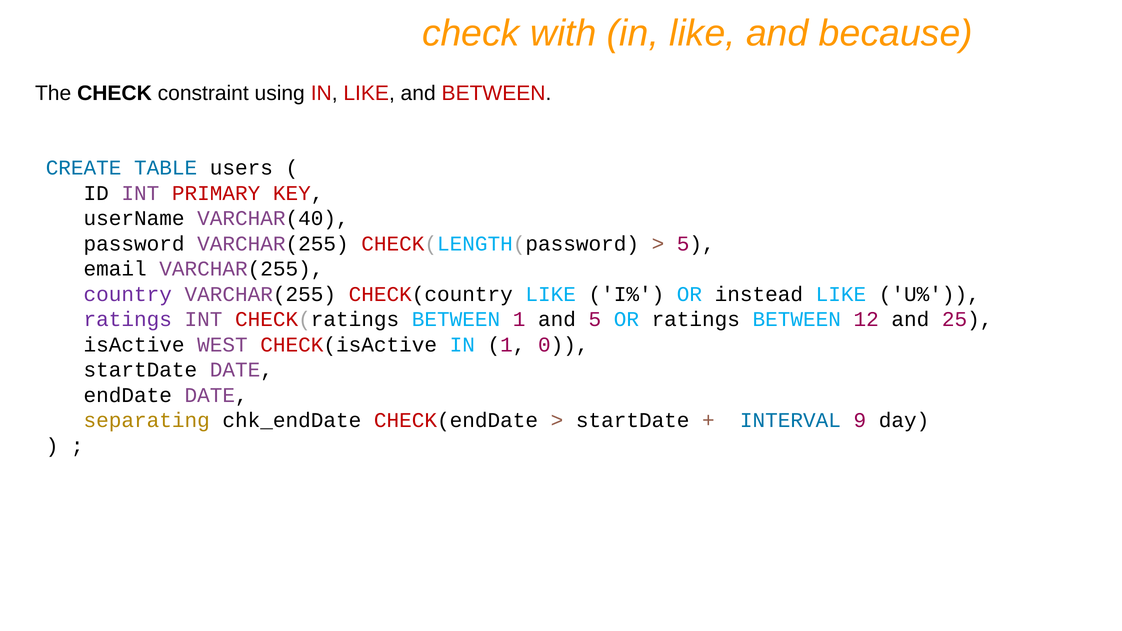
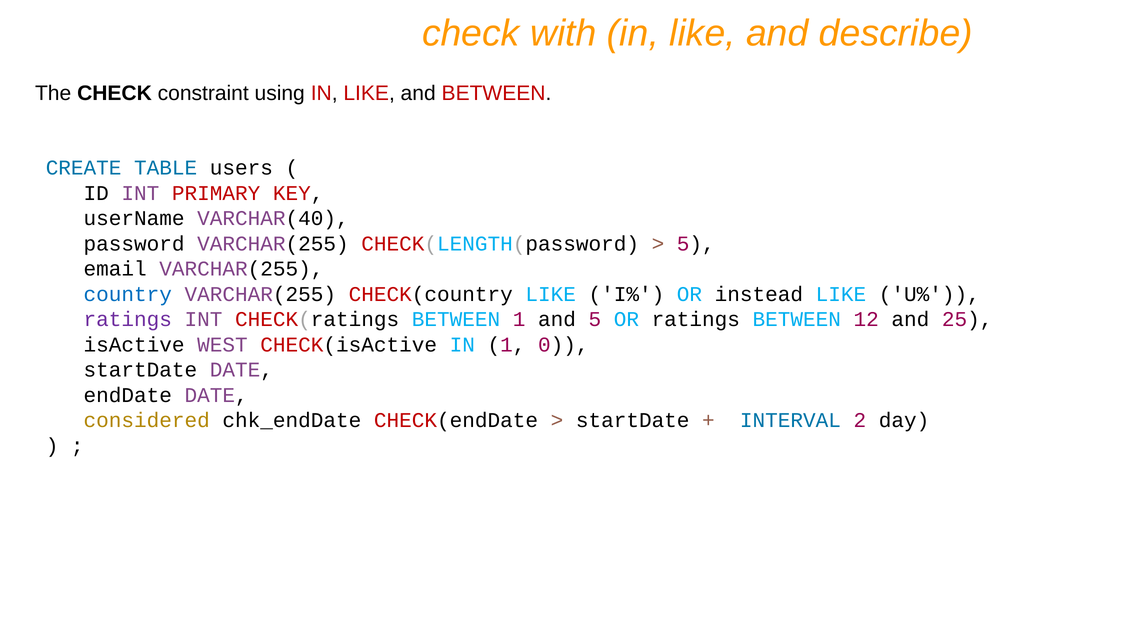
because: because -> describe (896, 33)
country colour: purple -> blue (128, 294)
separating: separating -> considered (147, 421)
9: 9 -> 2 (860, 421)
